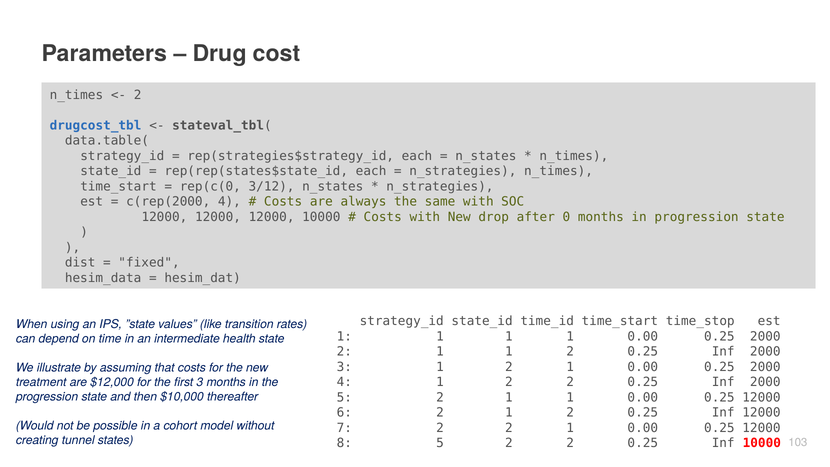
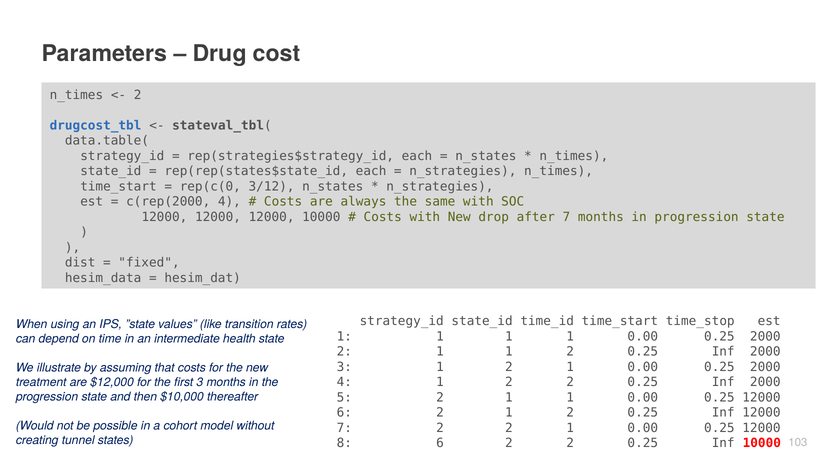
after 0: 0 -> 7 (566, 217)
8 5: 5 -> 6 (440, 443)
